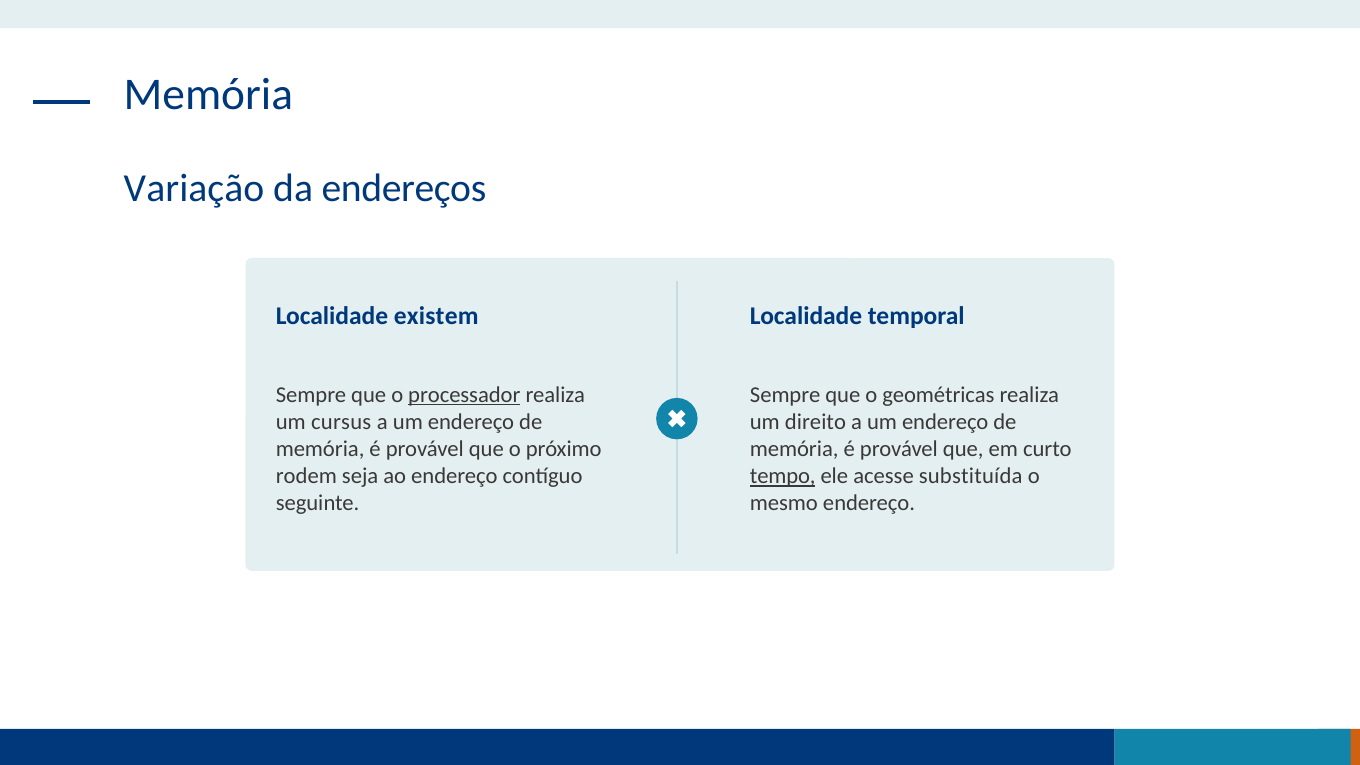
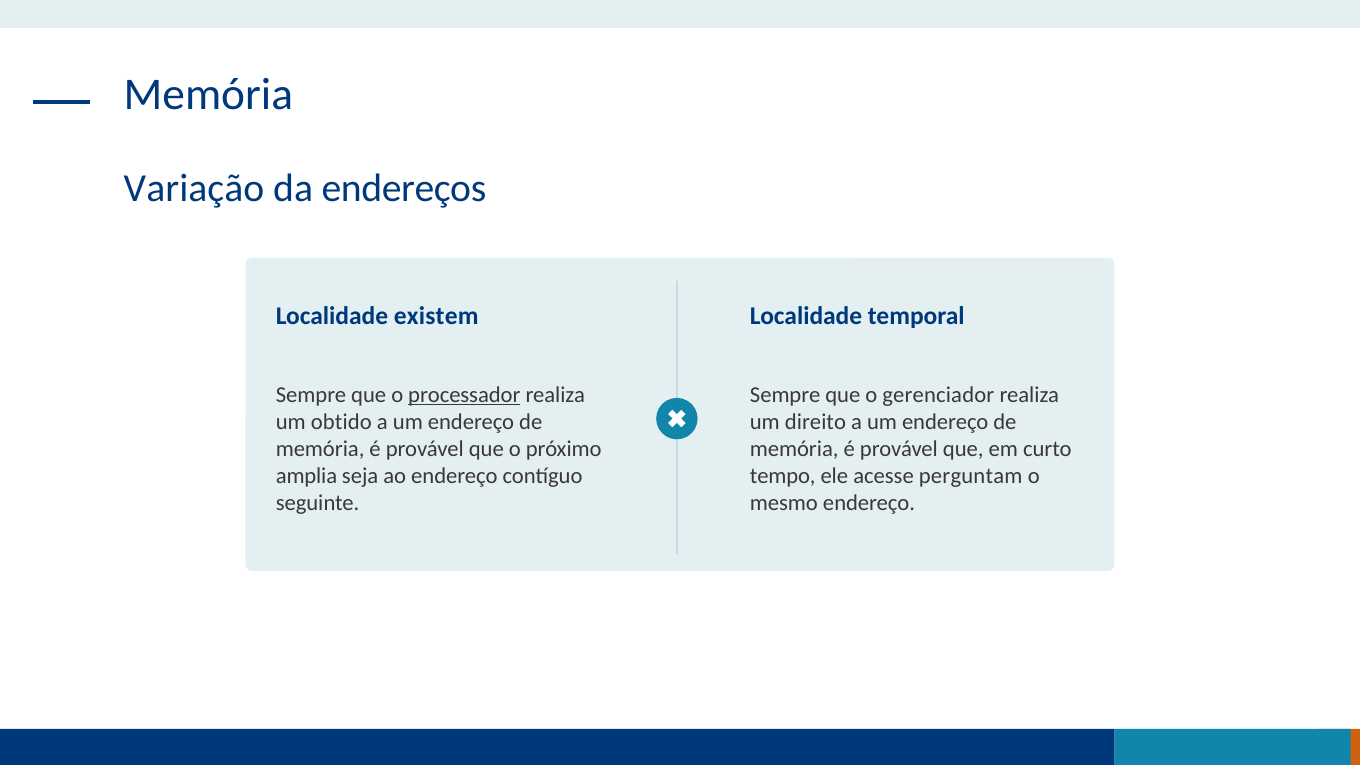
geométricas: geométricas -> gerenciador (938, 395)
cursus: cursus -> obtido (341, 422)
rodem: rodem -> amplia (306, 476)
tempo underline: present -> none (783, 476)
substituída: substituída -> perguntam (971, 476)
